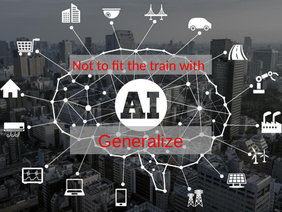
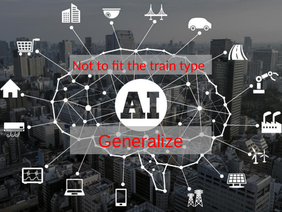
with: with -> type (192, 65)
